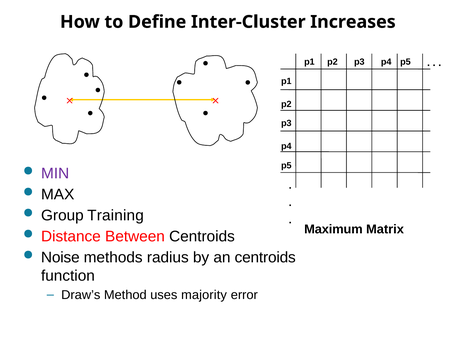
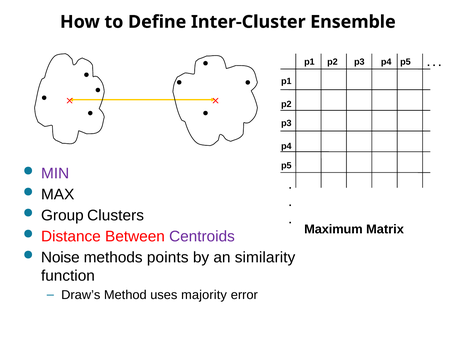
Increases: Increases -> Ensemble (353, 22)
Training: Training -> Clusters (116, 216)
Centroids colour: black -> purple (202, 237)
radius: radius -> points (168, 258)
an centroids: centroids -> similarity (265, 258)
